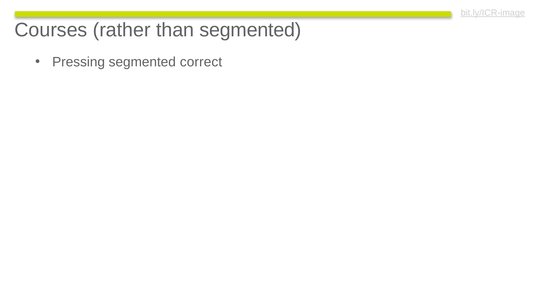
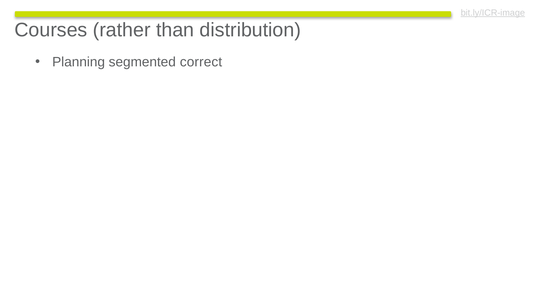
than segmented: segmented -> distribution (250, 30)
Pressing: Pressing -> Planning (79, 62)
